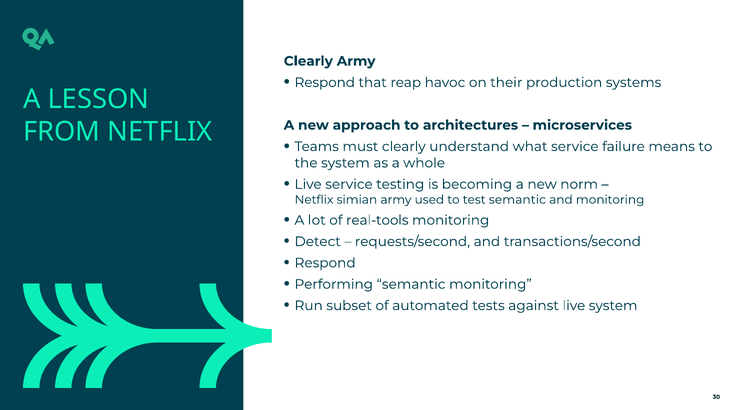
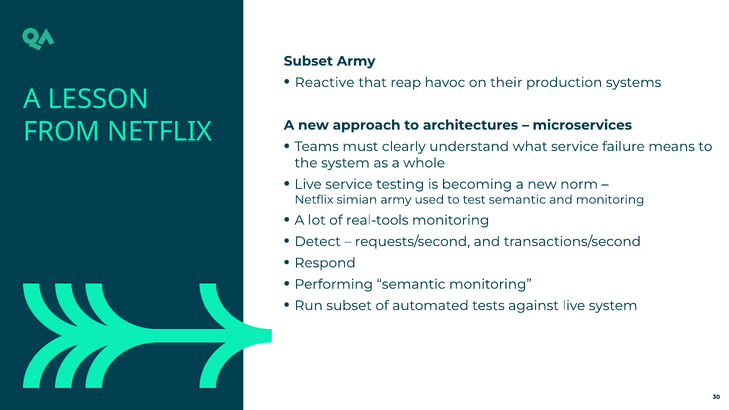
Clearly: Clearly -> Subset (308, 61)
Respond: Respond -> Reactive (325, 82)
